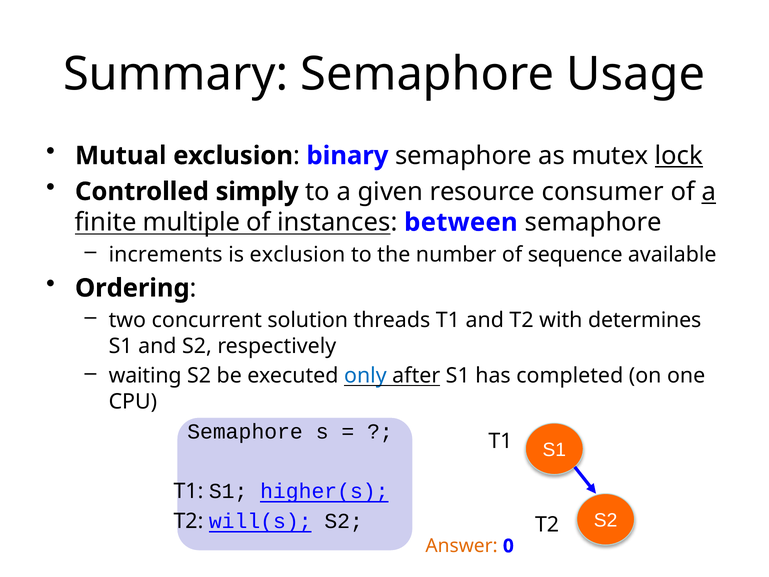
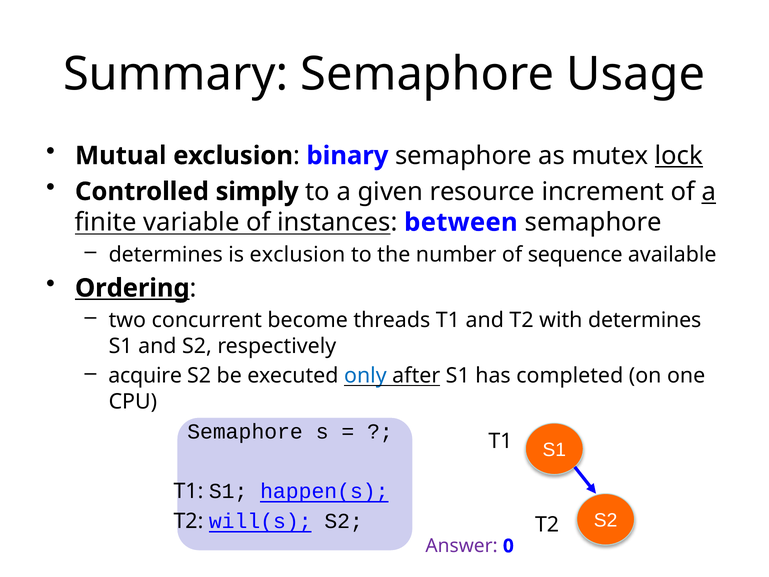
consumer: consumer -> increment (603, 191)
multiple: multiple -> variable (191, 222)
increments: increments -> determines (166, 254)
Ordering underline: none -> present (132, 288)
solution: solution -> become (308, 320)
waiting: waiting -> acquire (145, 376)
higher(s: higher(s -> happen(s (324, 491)
Answer colour: orange -> purple (462, 546)
